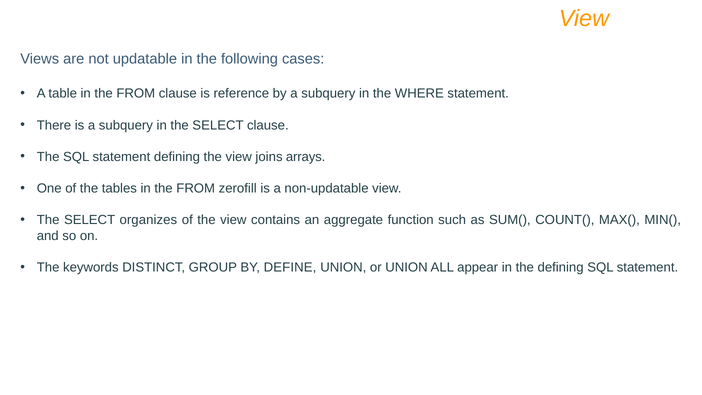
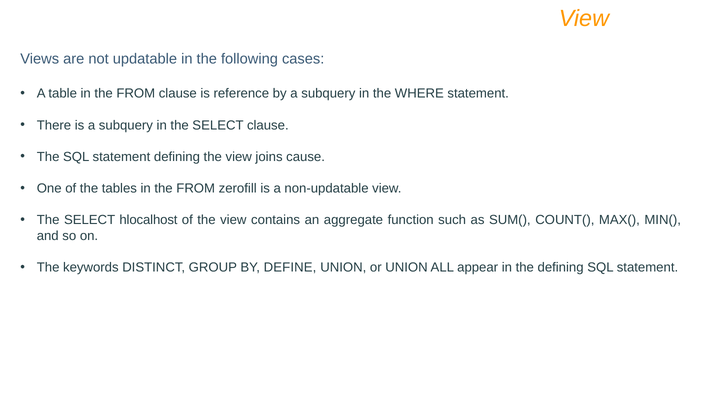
arrays: arrays -> cause (306, 157)
organizes: organizes -> hlocalhost (148, 220)
